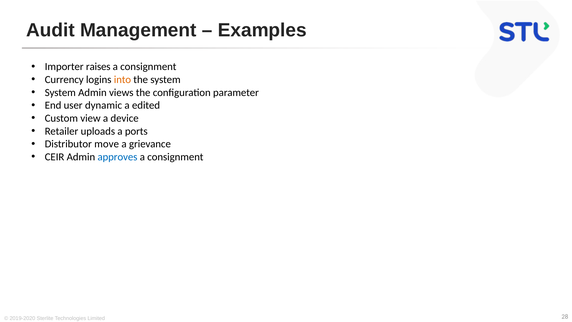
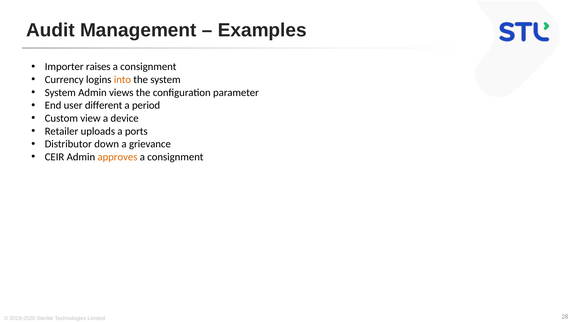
dynamic: dynamic -> different (104, 105)
edited: edited -> period (146, 105)
move: move -> down (107, 144)
approves colour: blue -> orange (117, 157)
